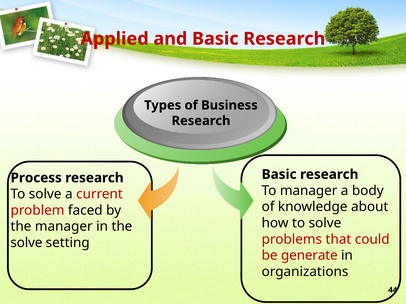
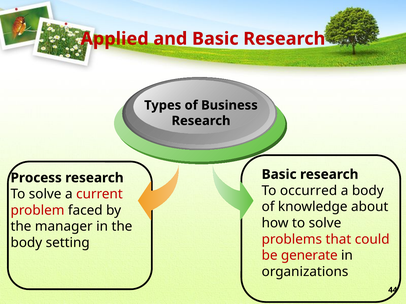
To manager: manager -> occurred (309, 191)
solve: solve -> body (26, 243)
